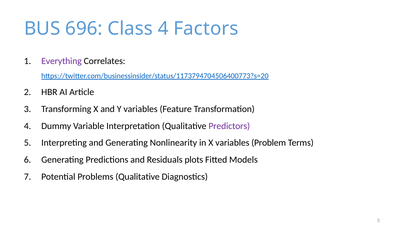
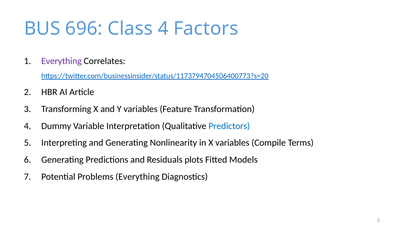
Predictors colour: purple -> blue (229, 126)
Problem: Problem -> Compile (269, 143)
Problems Qualitative: Qualitative -> Everything (138, 177)
